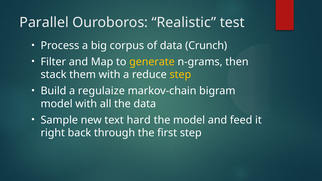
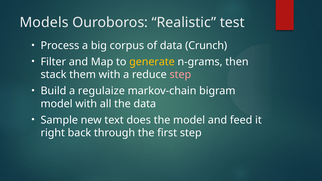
Parallel: Parallel -> Models (44, 23)
step colour: yellow -> pink (180, 75)
hard: hard -> does (139, 120)
